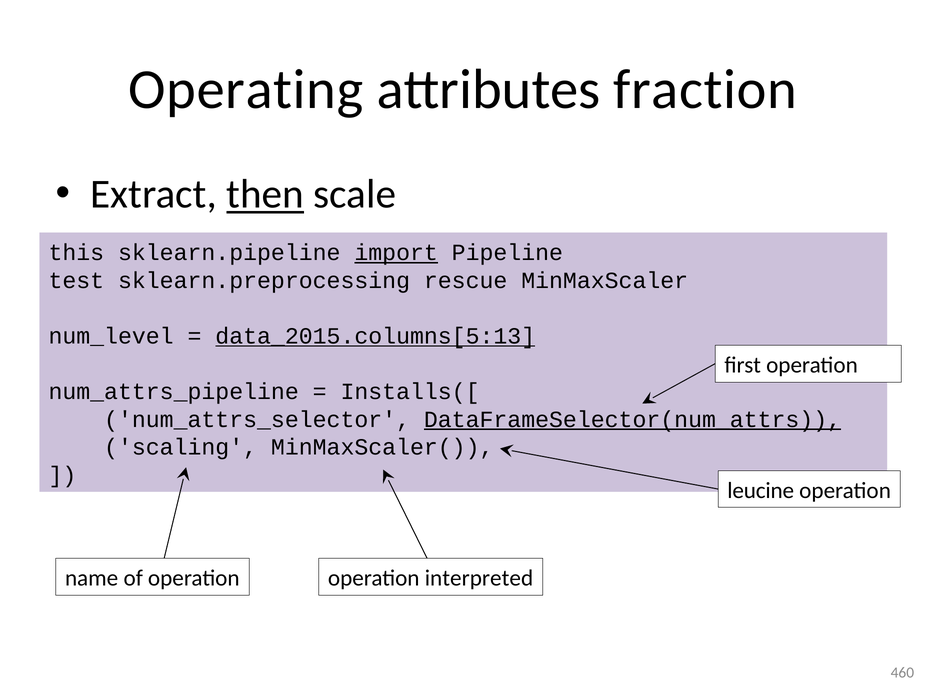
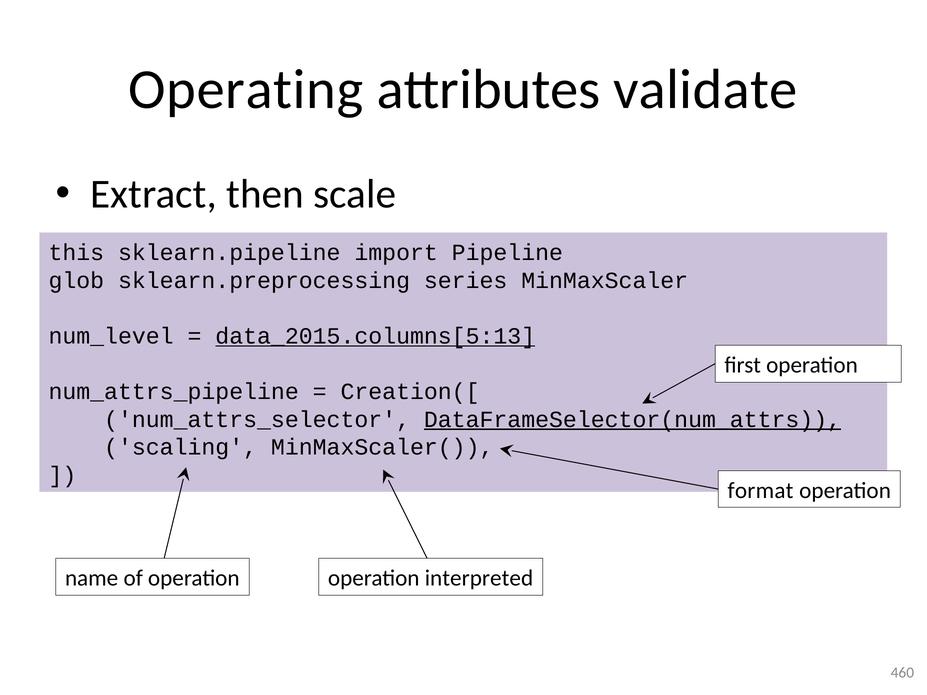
fraction: fraction -> validate (705, 90)
then underline: present -> none (265, 194)
import underline: present -> none (396, 253)
test: test -> glob (76, 281)
rescue: rescue -> series (466, 281)
Installs([: Installs([ -> Creation([ (410, 392)
leucine: leucine -> format (761, 491)
